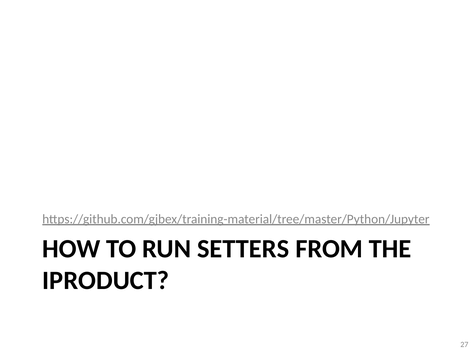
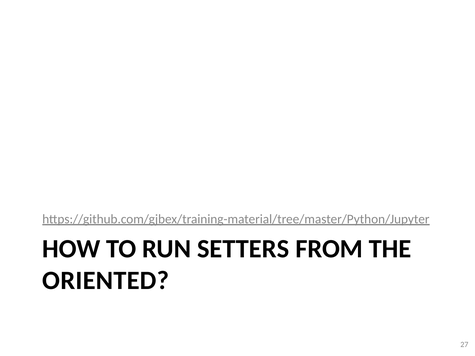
IPRODUCT: IPRODUCT -> ORIENTED (106, 281)
